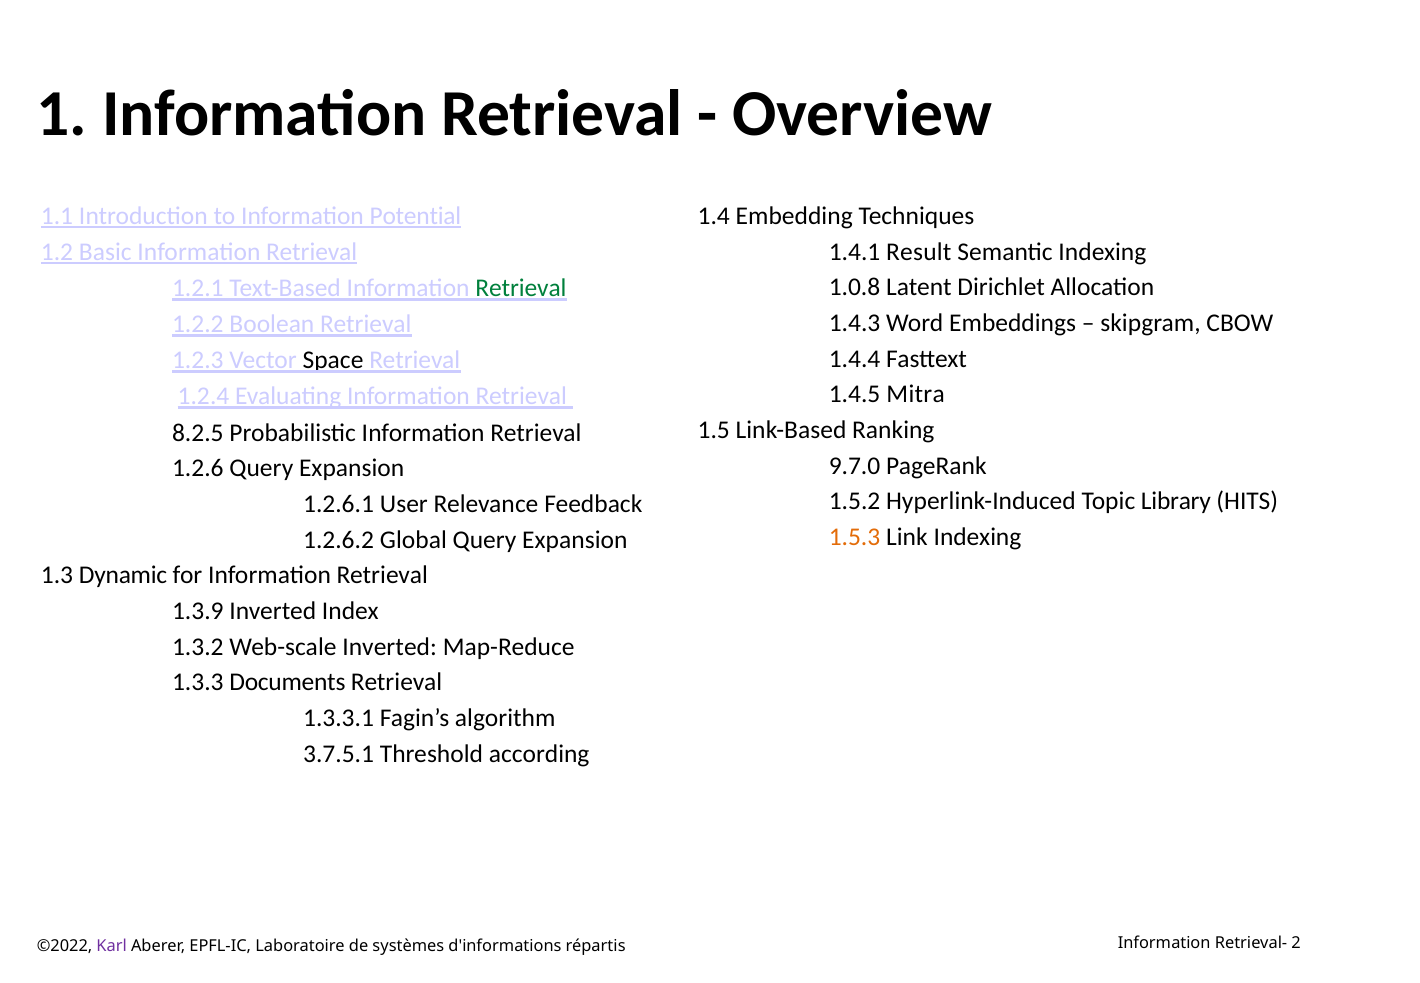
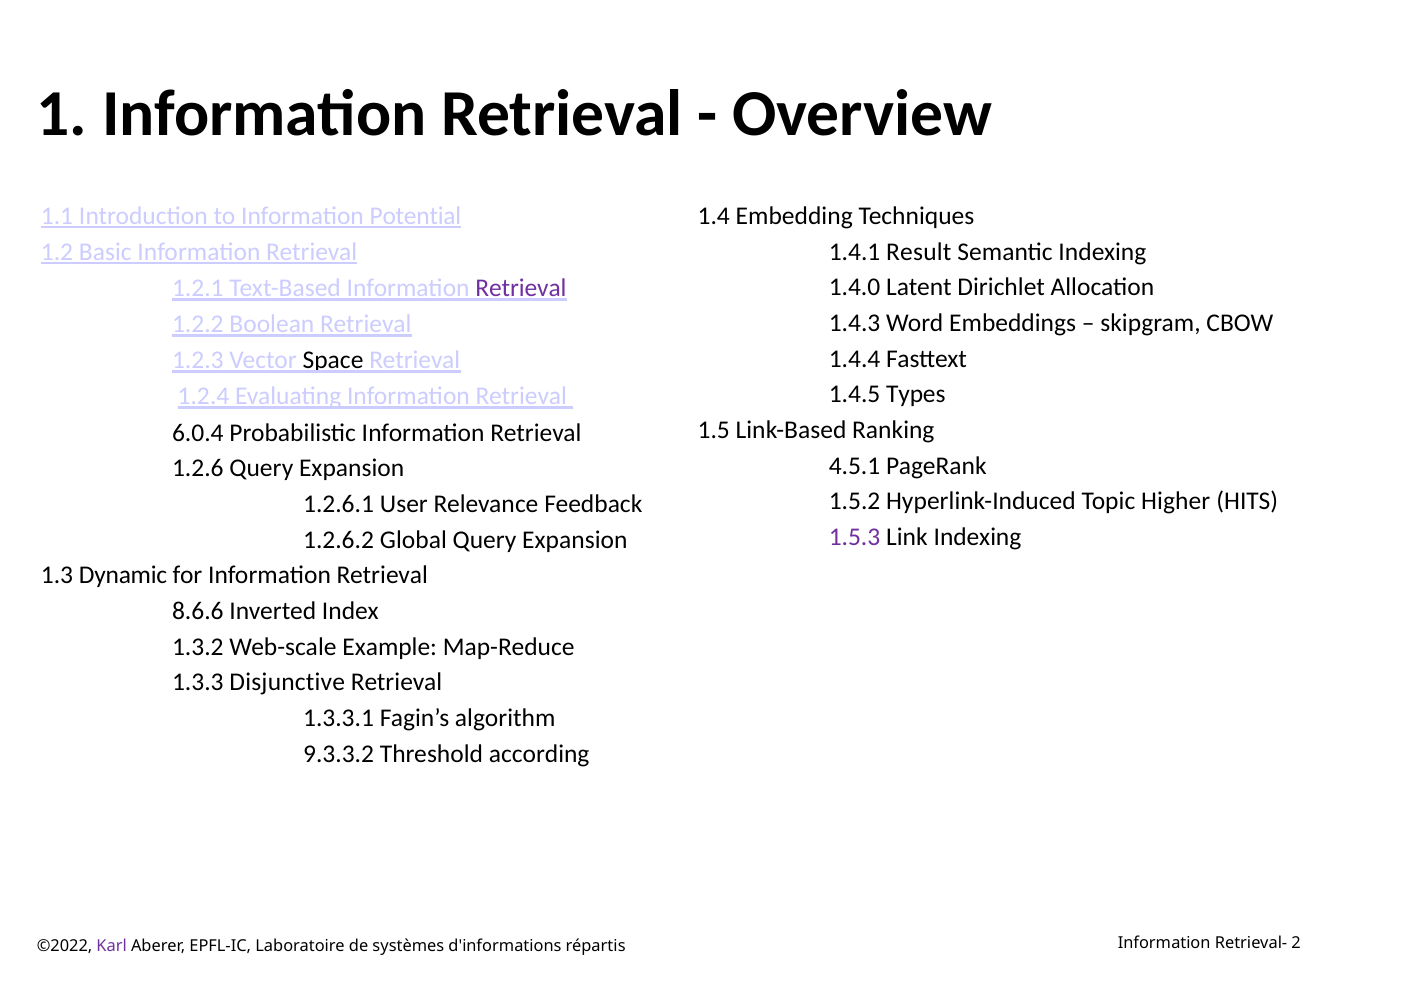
1.0.8: 1.0.8 -> 1.4.0 (855, 287)
Retrieval colour: green -> purple (521, 288)
Mitra: Mitra -> Types (916, 394)
8.2.5: 8.2.5 -> 6.0.4 (198, 433)
9.7.0: 9.7.0 -> 4.5.1 (855, 466)
Library: Library -> Higher (1176, 502)
1.5.3 colour: orange -> purple (855, 537)
1.3.9: 1.3.9 -> 8.6.6 (198, 611)
Web-scale Inverted: Inverted -> Example (390, 647)
Documents: Documents -> Disjunctive (287, 683)
3.7.5.1: 3.7.5.1 -> 9.3.3.2 (339, 754)
